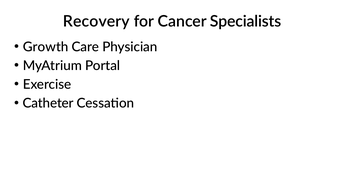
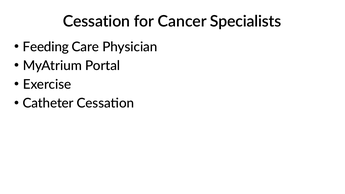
Recovery: Recovery -> Cessation (96, 21)
Growth: Growth -> Feeding (46, 47)
